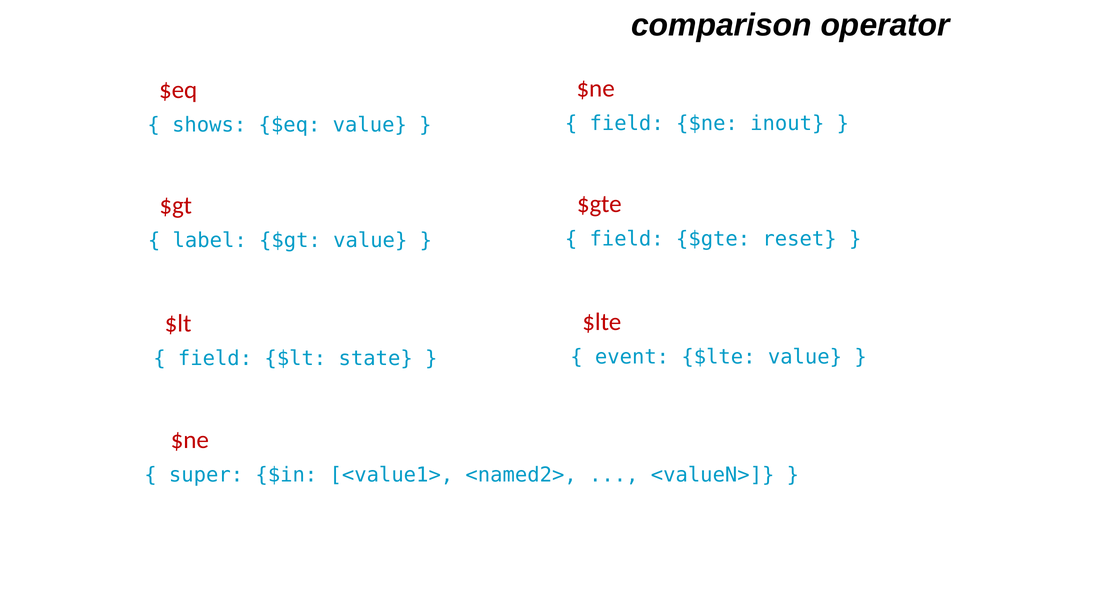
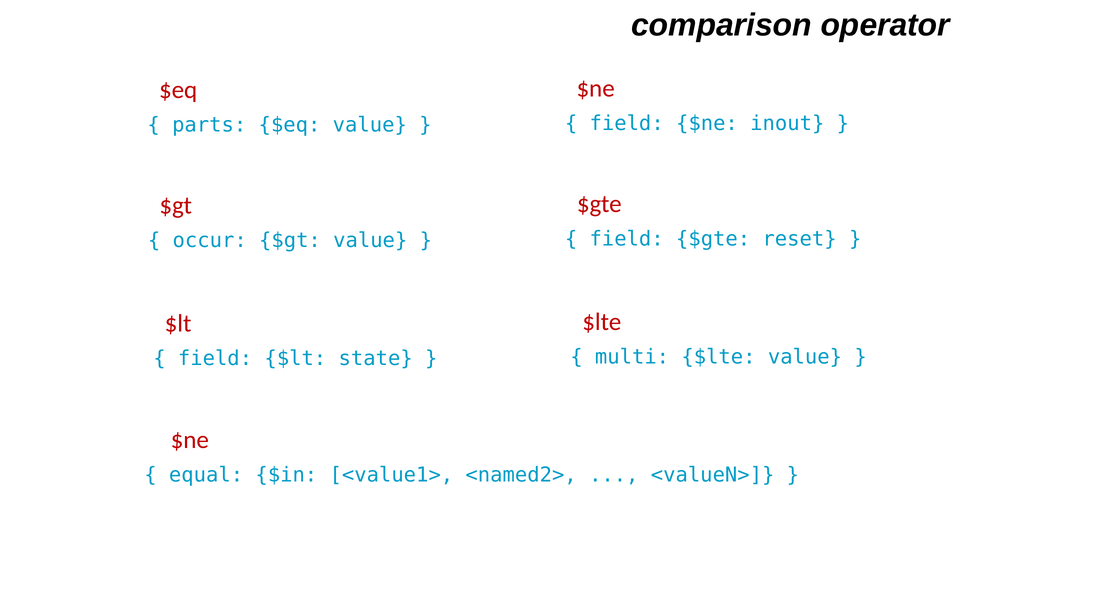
shows: shows -> parts (209, 125)
label: label -> occur (210, 241)
event: event -> multi (632, 357)
super: super -> equal (206, 475)
